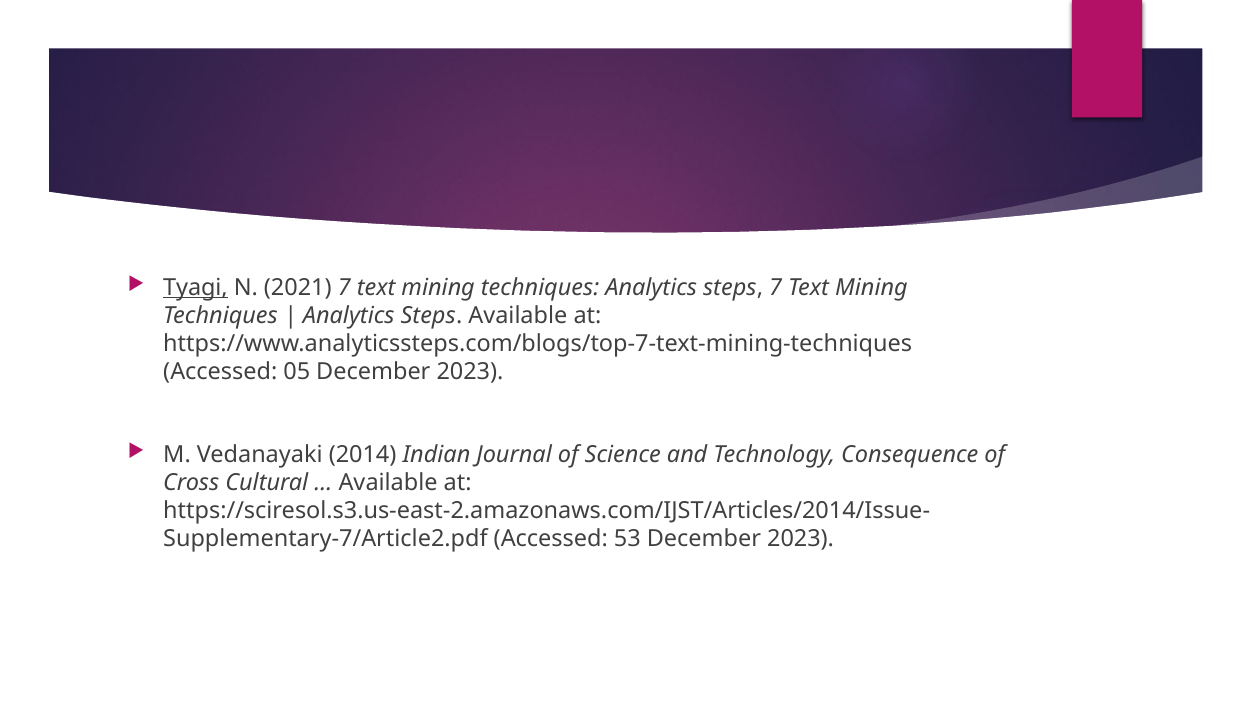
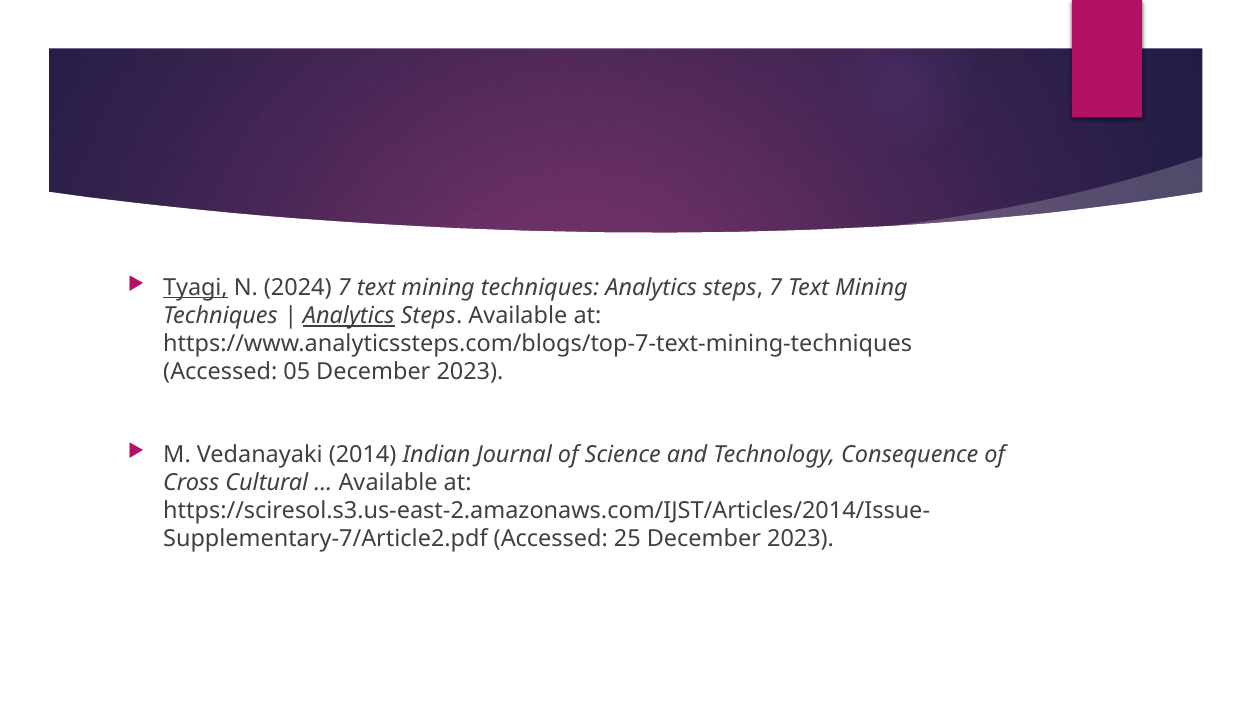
2021: 2021 -> 2024 (298, 288)
Analytics underline: none -> present (349, 316)
53: 53 -> 25 (627, 539)
